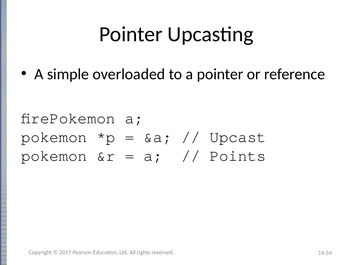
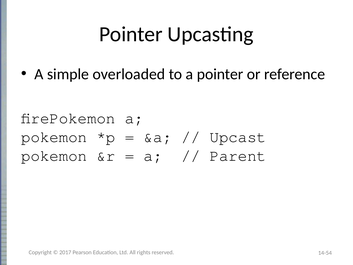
Points: Points -> Parent (238, 156)
